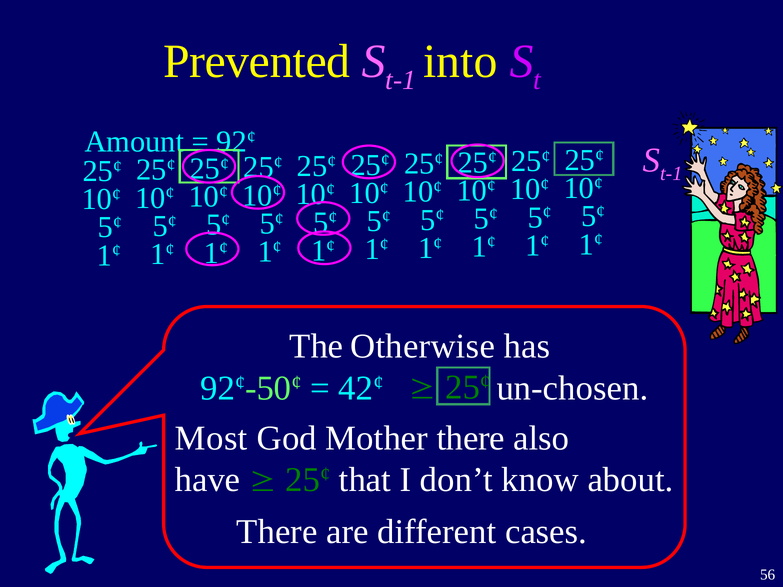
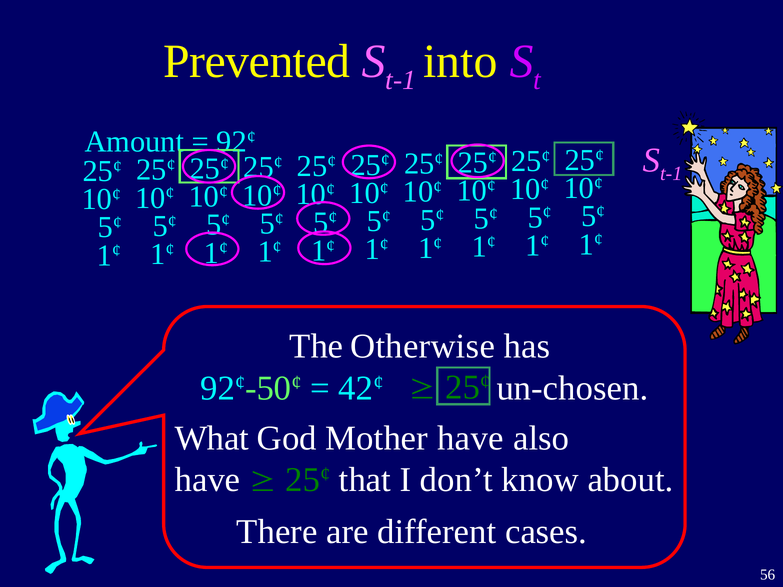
Most: Most -> What (212, 438)
Mother there: there -> have (470, 438)
